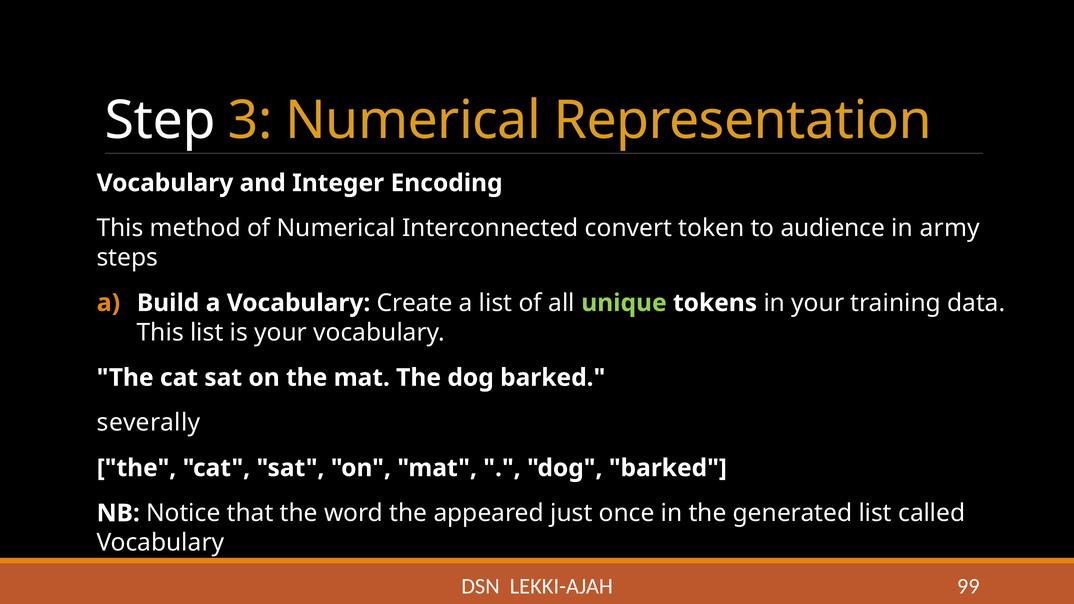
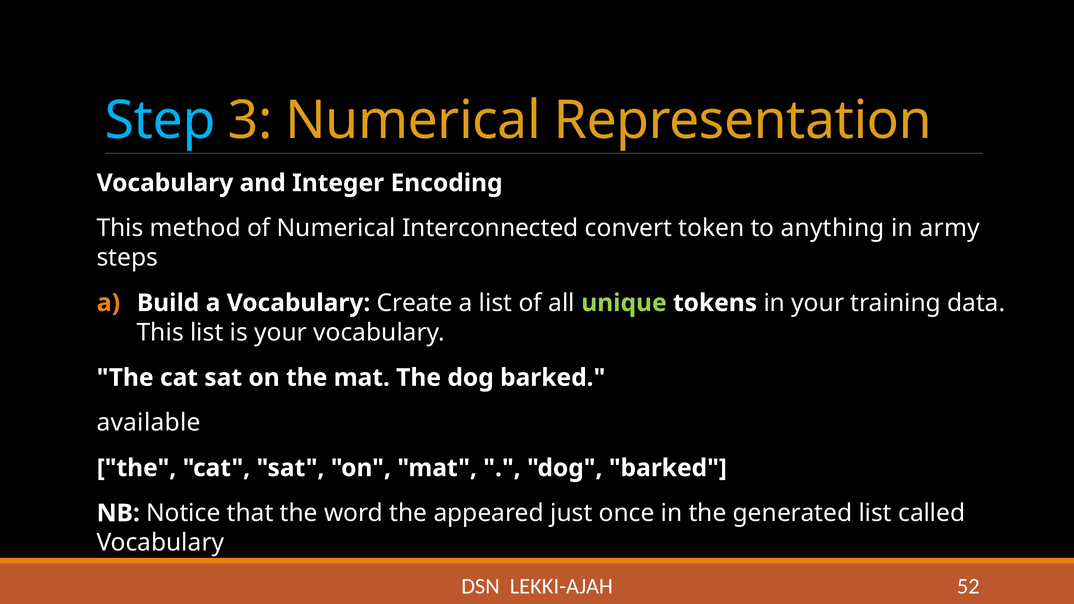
Step colour: white -> light blue (160, 120)
audience: audience -> anything (833, 228)
severally: severally -> available (149, 423)
99: 99 -> 52 (968, 586)
